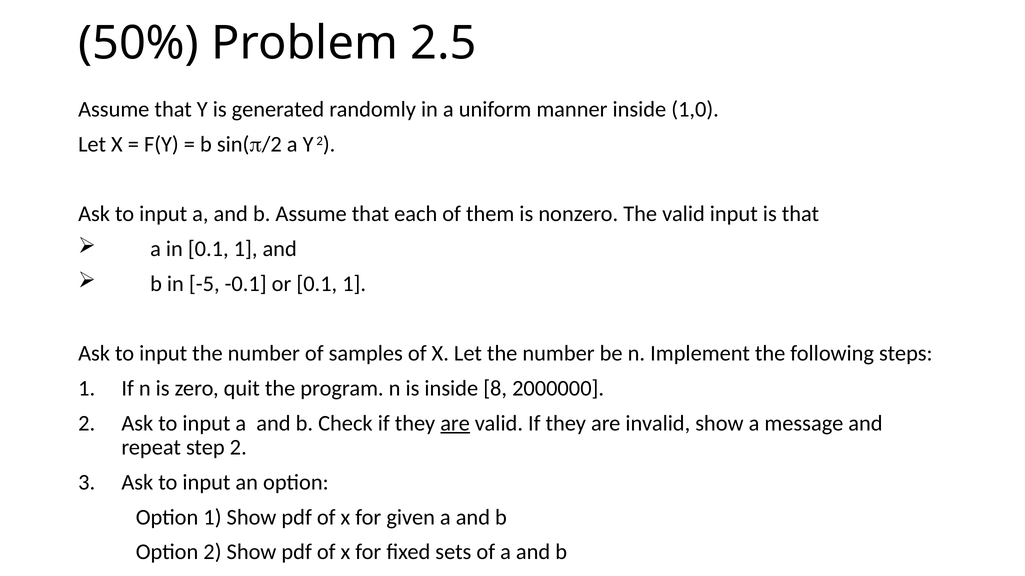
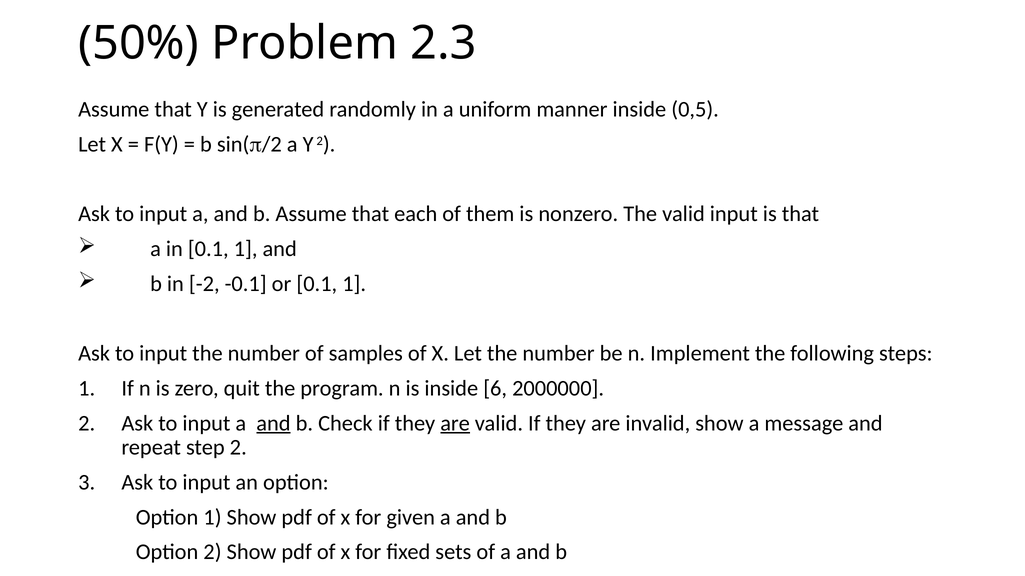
2.5: 2.5 -> 2.3 (443, 43)
1,0: 1,0 -> 0,5 (695, 110)
-5: -5 -> -2 (204, 284)
8: 8 -> 6 (495, 389)
and underline: none -> present (273, 424)
